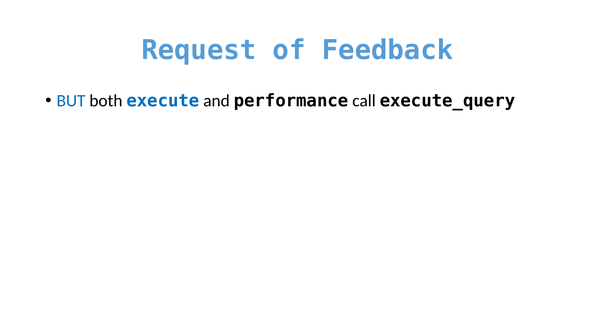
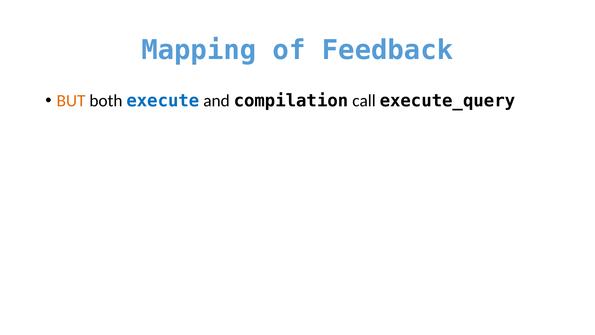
Request: Request -> Mapping (199, 50)
BUT colour: blue -> orange (71, 101)
performance: performance -> compilation (291, 101)
